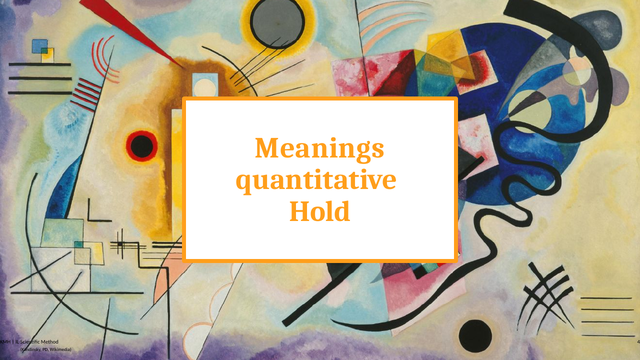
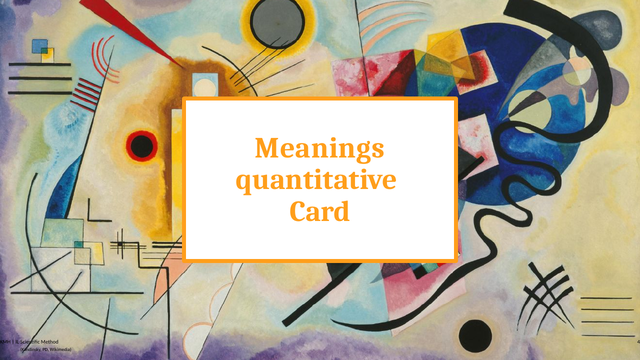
Hold: Hold -> Card (320, 211)
